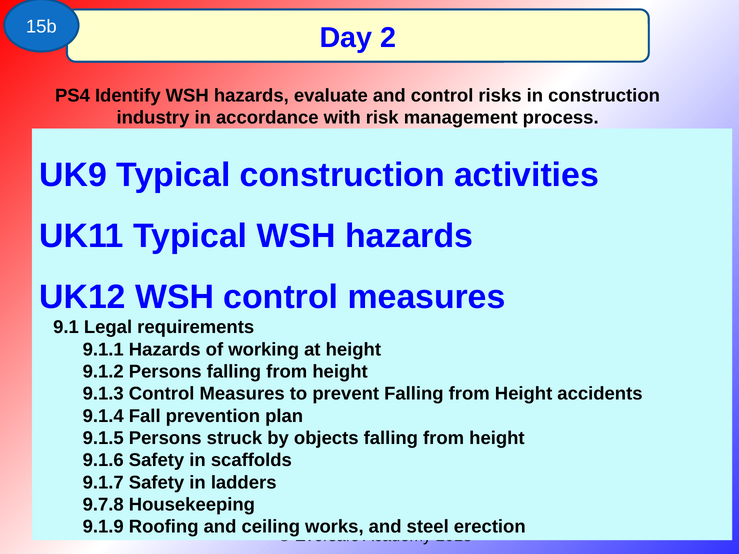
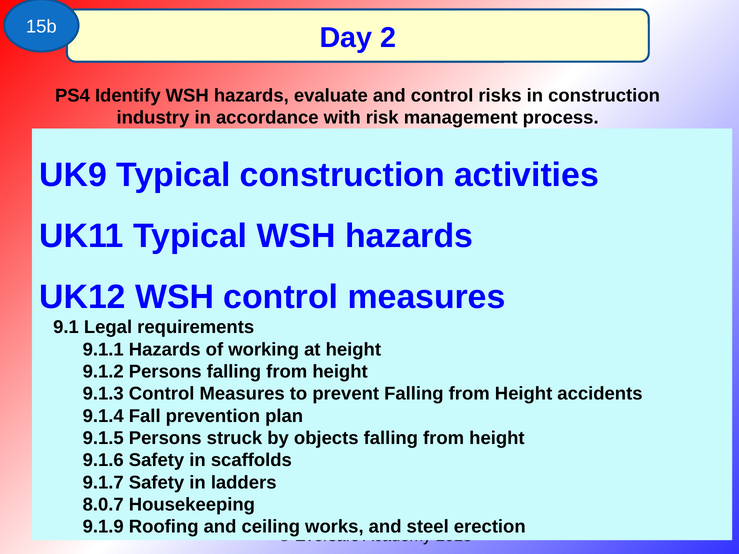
9.7.8: 9.7.8 -> 8.0.7 (103, 505)
